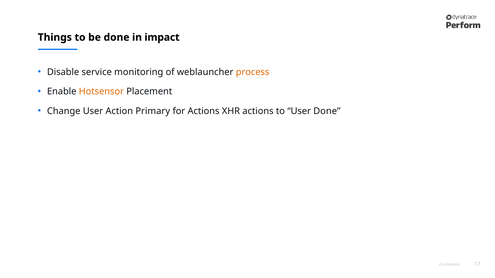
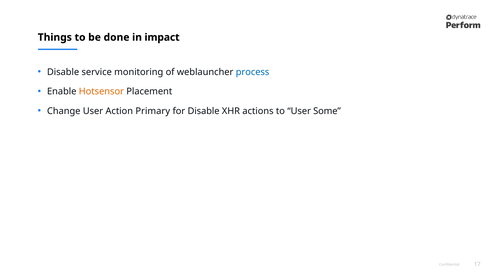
process colour: orange -> blue (253, 72)
for Actions: Actions -> Disable (204, 111)
User Done: Done -> Some (327, 111)
